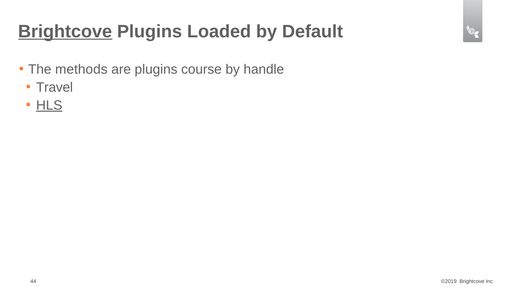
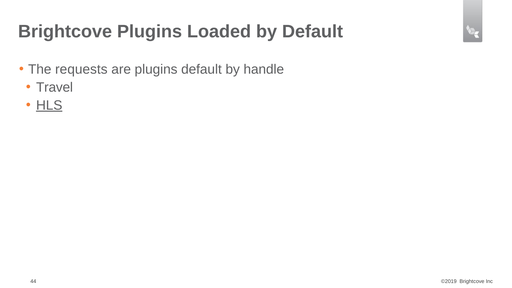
Brightcove underline: present -> none (65, 32)
methods: methods -> requests (81, 70)
plugins course: course -> default (201, 70)
